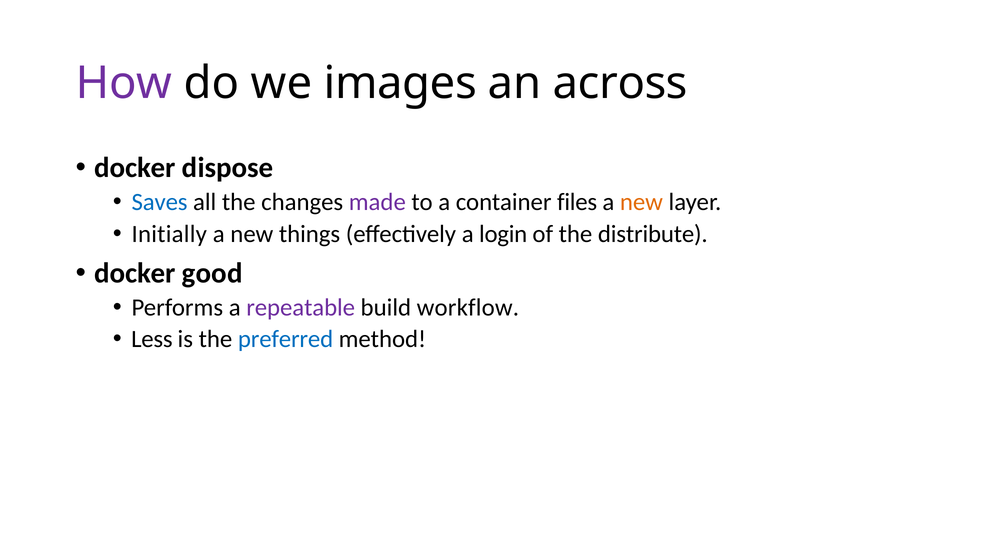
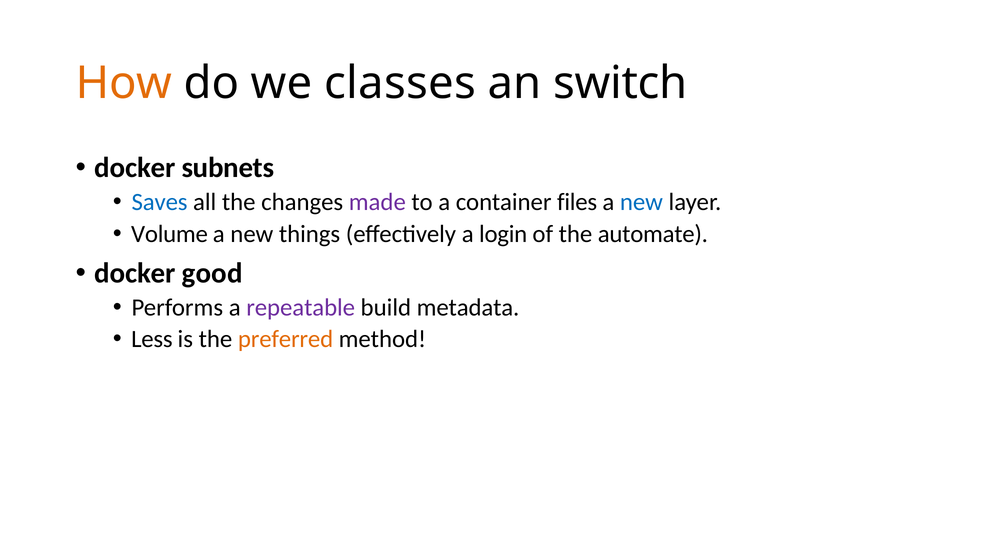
How colour: purple -> orange (124, 83)
images: images -> classes (400, 83)
across: across -> switch (620, 83)
dispose: dispose -> subnets (228, 168)
new colour: orange -> blue (641, 202)
Initially: Initially -> Volume (169, 234)
distribute: distribute -> automate (653, 234)
workflow: workflow -> metadata (468, 308)
preferred colour: blue -> orange (286, 340)
